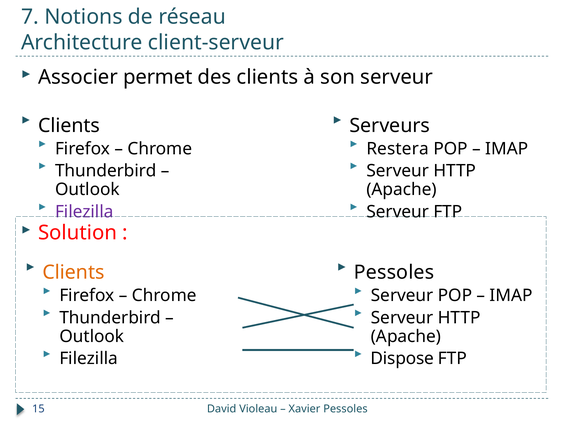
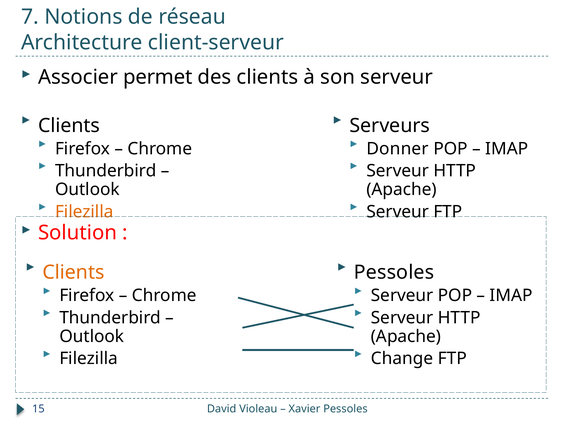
Restera: Restera -> Donner (398, 149)
Filezilla colour: purple -> orange (84, 212)
Dispose: Dispose -> Change (402, 358)
